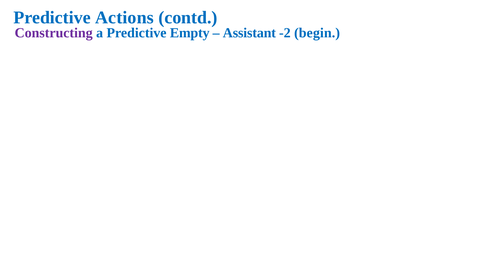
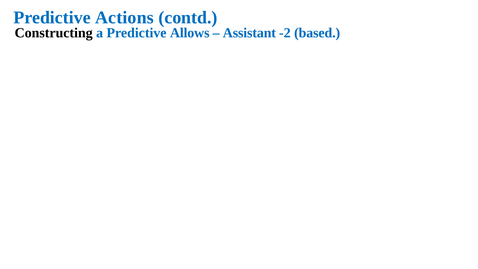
Constructing colour: purple -> black (54, 33)
Empty: Empty -> Allows (190, 33)
begin: begin -> based (317, 33)
